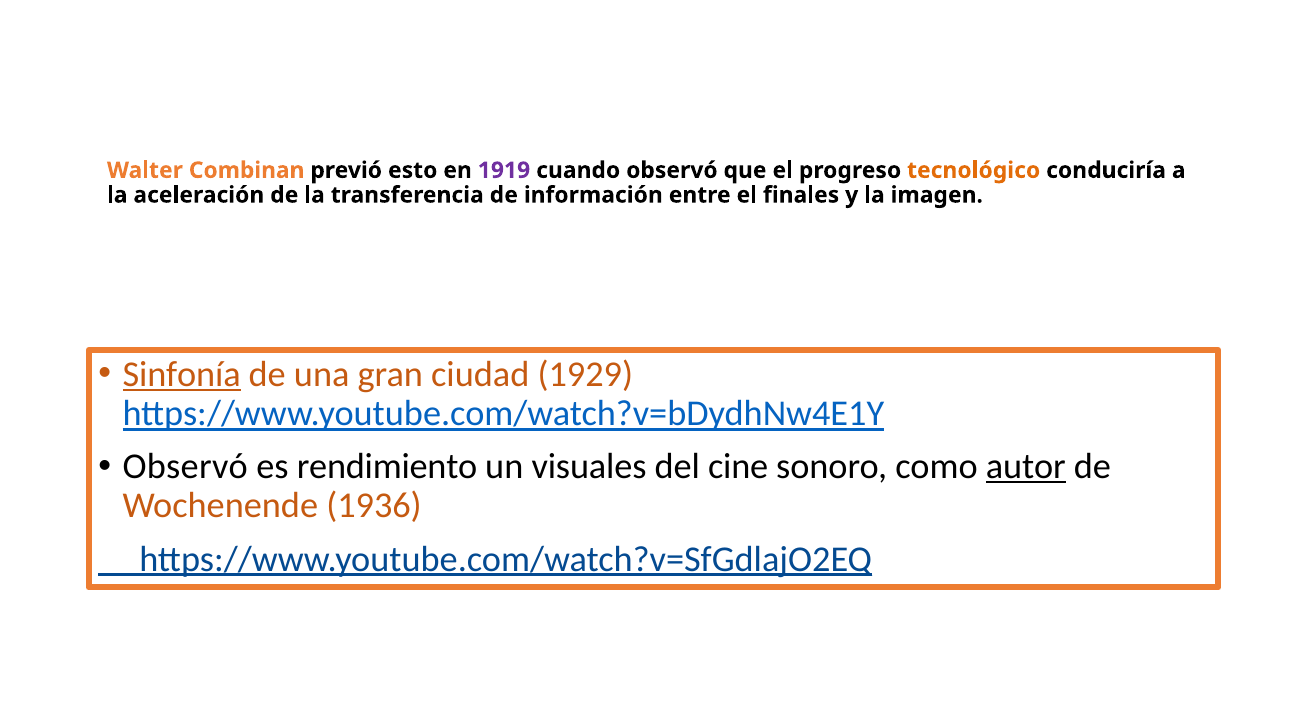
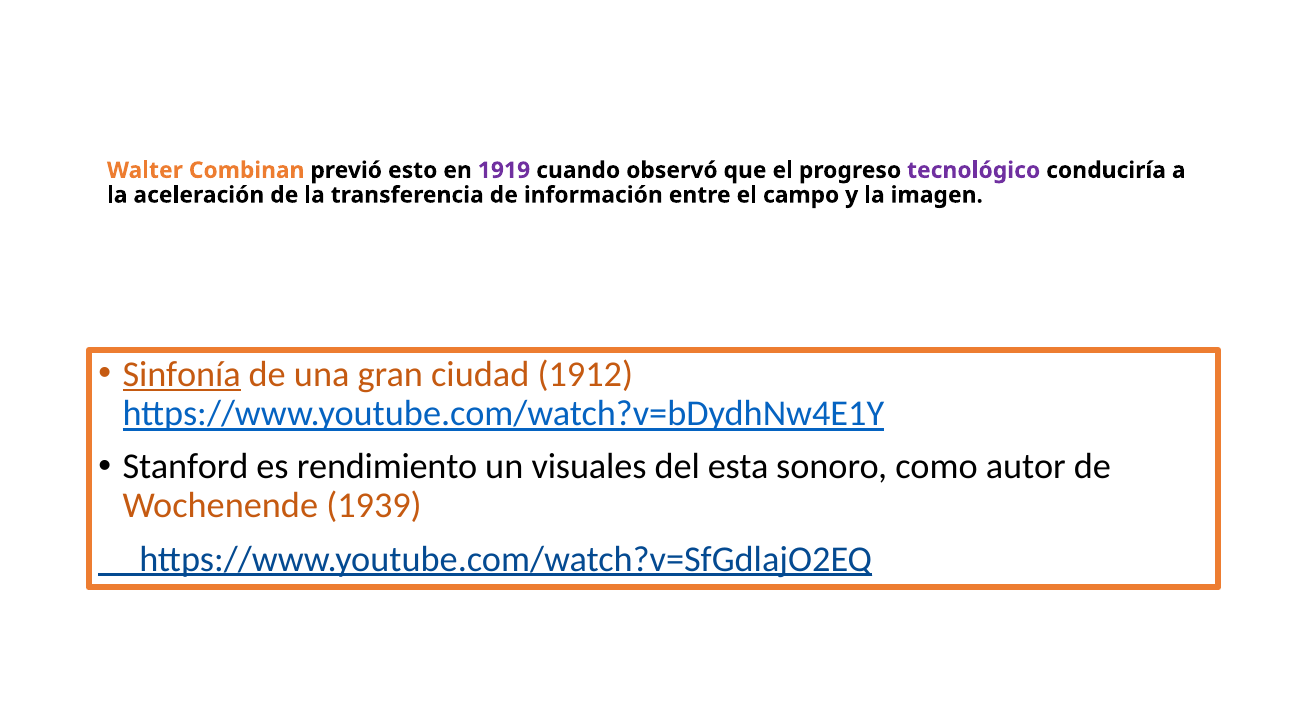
tecnológico colour: orange -> purple (974, 170)
finales: finales -> campo (801, 195)
1929: 1929 -> 1912 (585, 374)
Observó: Observó -> Stanford (185, 467)
cine: cine -> esta (738, 467)
autor underline: present -> none (1026, 467)
1936: 1936 -> 1939 (374, 506)
